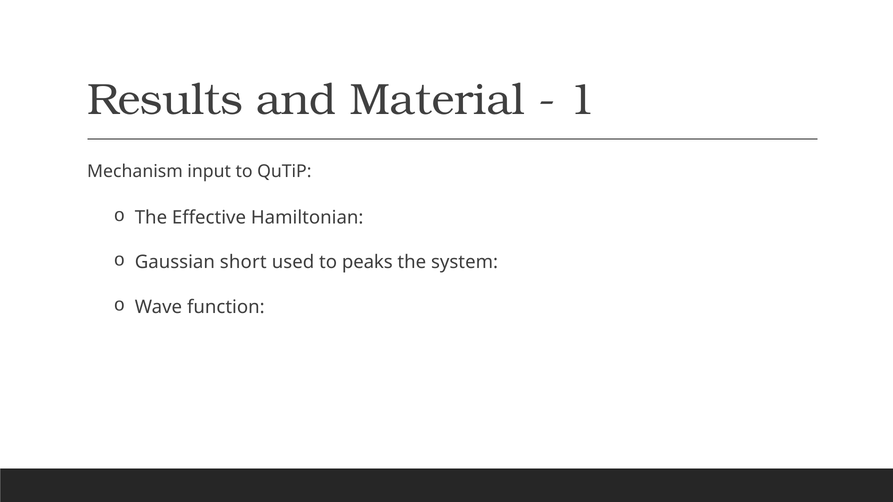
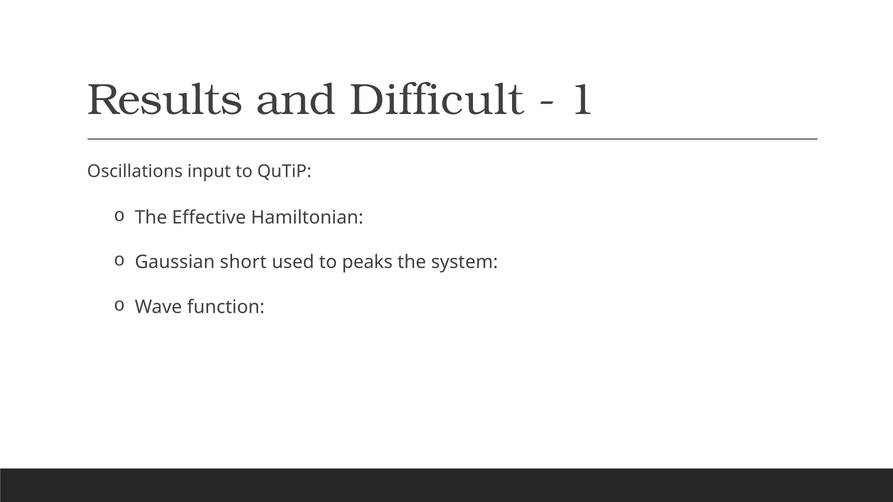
Material: Material -> Difficult (437, 100)
Mechanism: Mechanism -> Oscillations (135, 172)
